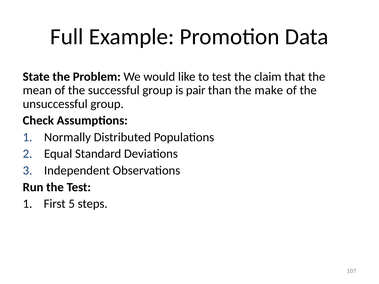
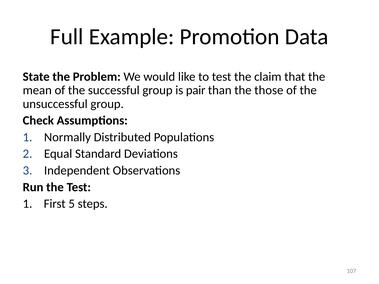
make: make -> those (269, 90)
